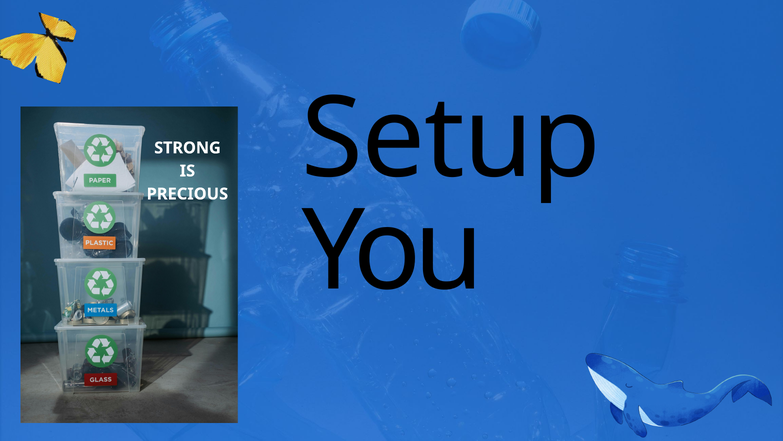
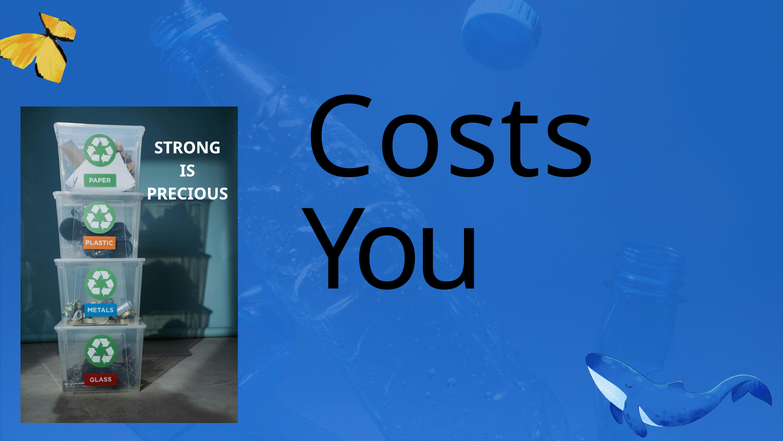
Setup: Setup -> Costs (450, 139)
